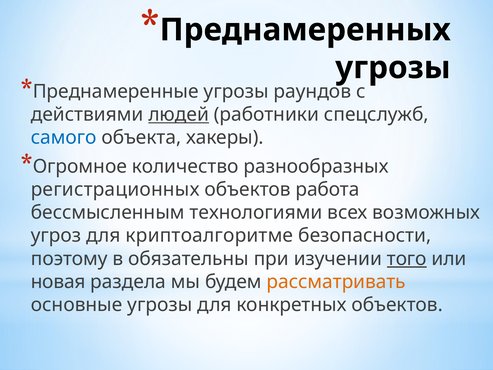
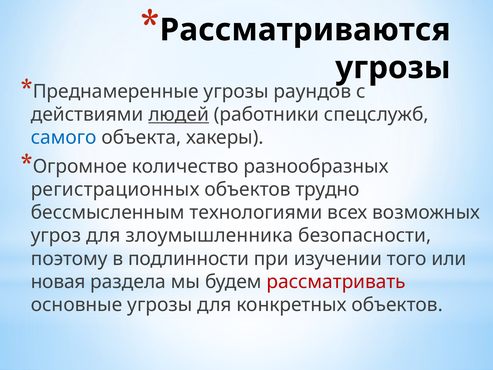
Преднамеренных: Преднамеренных -> Рассматриваются (305, 30)
работа: работа -> трудно (327, 189)
криптоалгоритме: криптоалгоритме -> злоумышленника (209, 235)
обязательны: обязательны -> подлинности (189, 259)
того underline: present -> none (407, 259)
рассматривать colour: orange -> red (336, 282)
